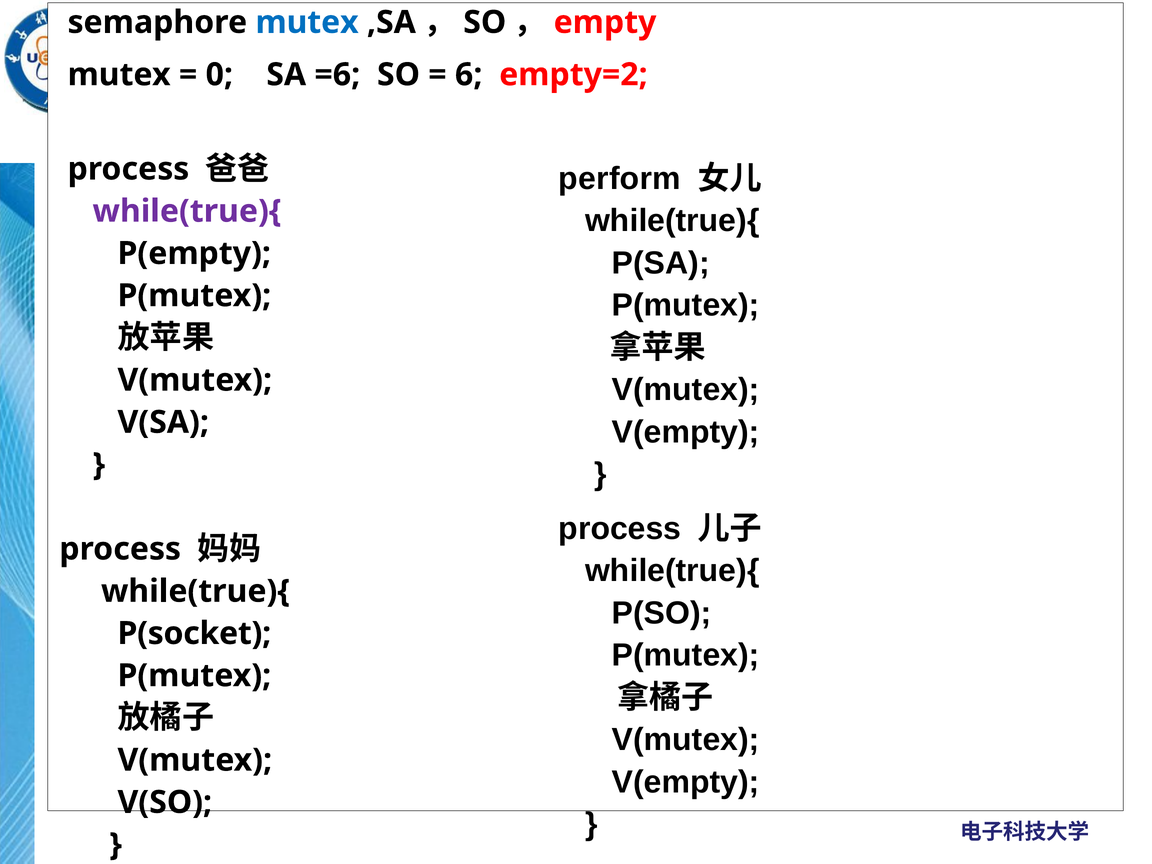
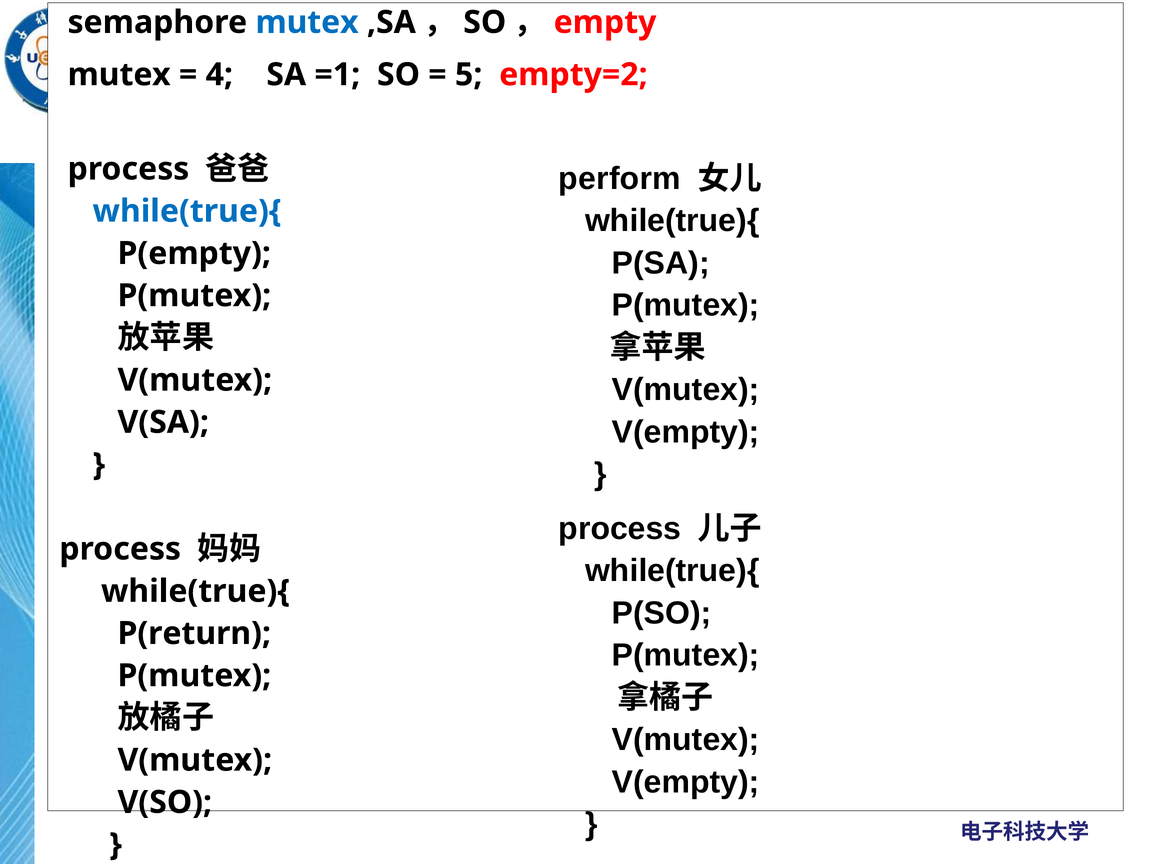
0: 0 -> 4 (219, 75)
=6: =6 -> =1 (337, 75)
6: 6 -> 5 (469, 75)
while(true){ colour: purple -> blue (187, 211)
P(socket: P(socket -> P(return (194, 633)
